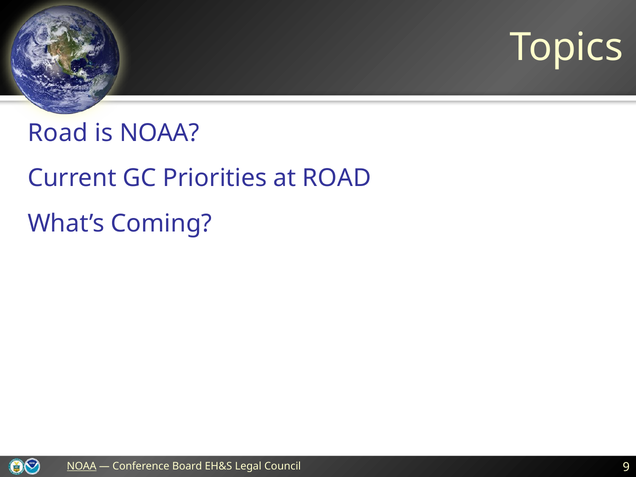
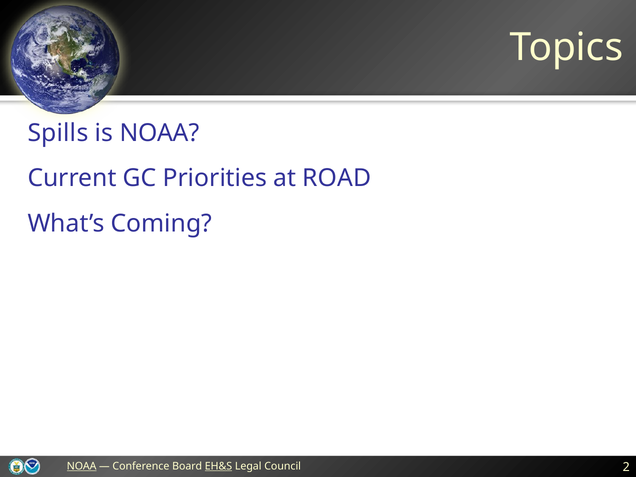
Road: Road -> Spills (58, 133)
EH&S underline: none -> present (218, 466)
9: 9 -> 2 (626, 467)
